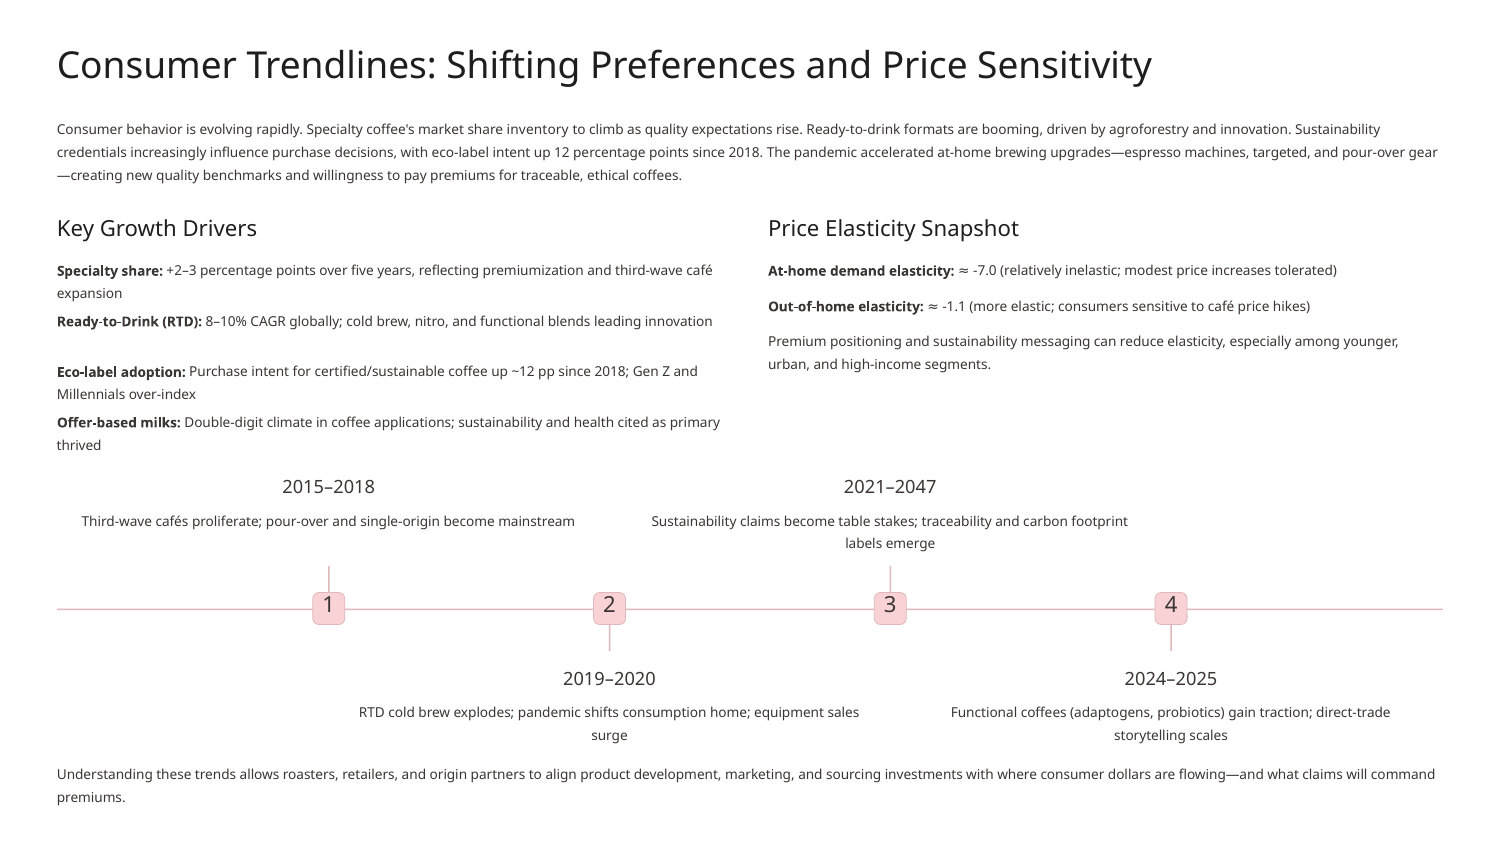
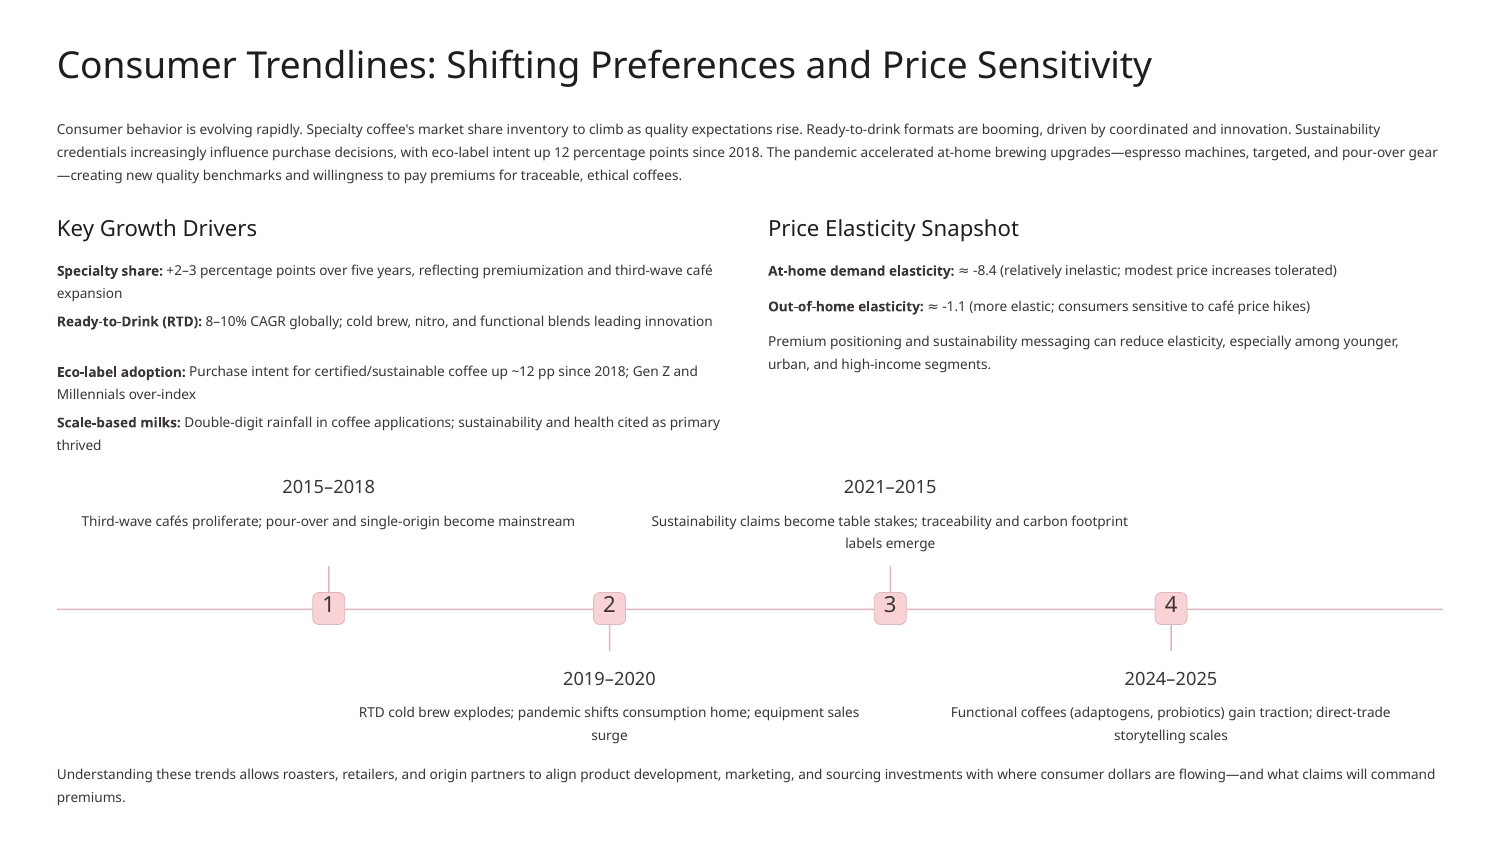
agroforestry: agroforestry -> coordinated (1149, 130)
-7.0: -7.0 -> -8.4 (985, 271)
Offer-based: Offer-based -> Scale-based (97, 423)
climate: climate -> rainfall (290, 423)
2021–2047: 2021–2047 -> 2021–2015 (890, 488)
